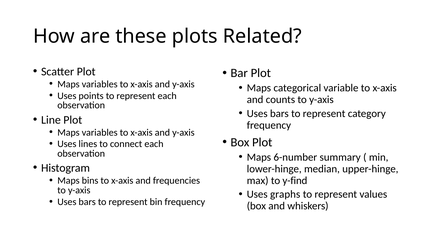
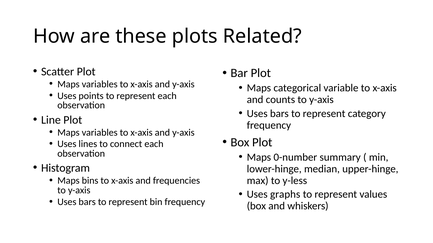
6-number: 6-number -> 0-number (295, 157)
y-find: y-find -> y-less (295, 181)
